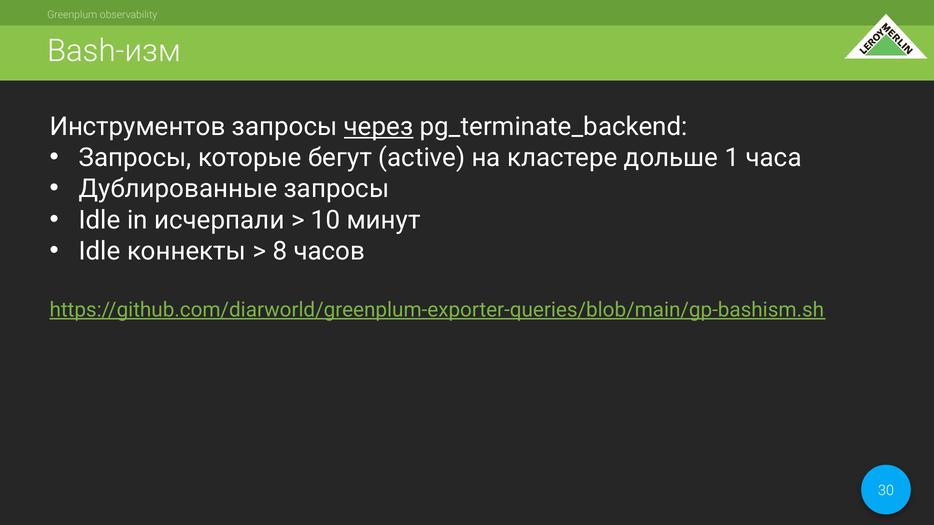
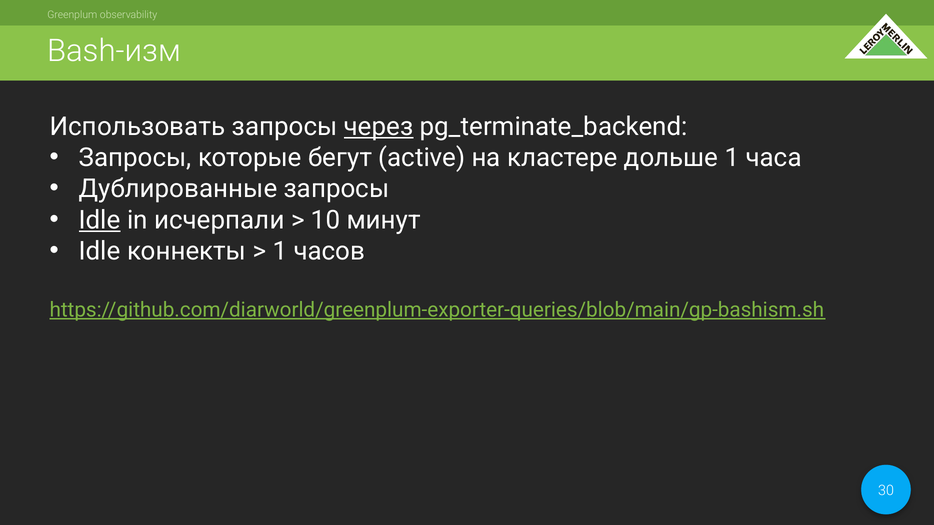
Инструментов: Инструментов -> Использовать (137, 127)
Idle underline: none -> present (100, 220)
8: 8 -> 1 (280, 251)
